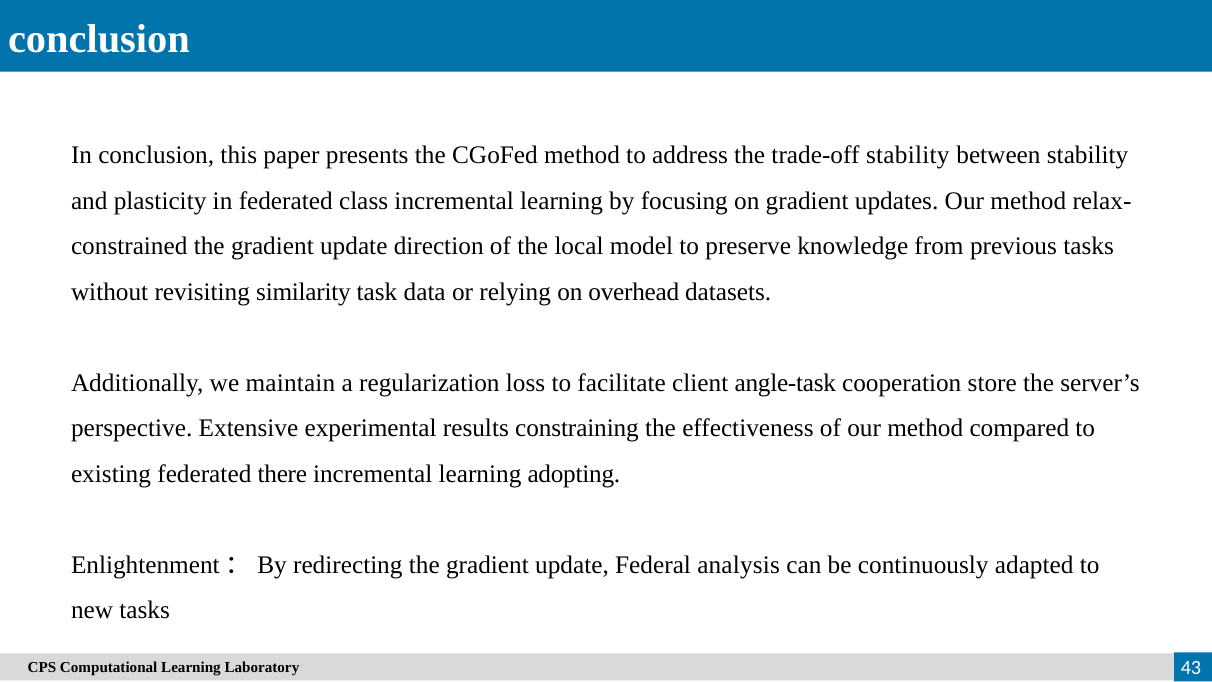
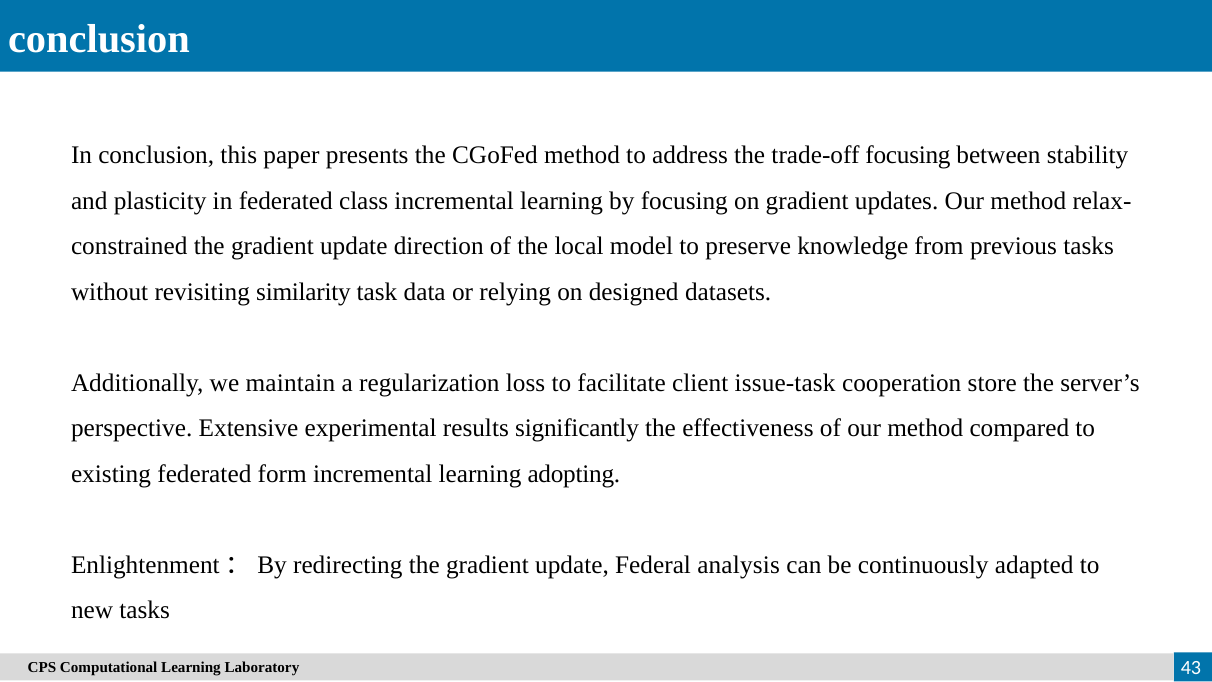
trade-off stability: stability -> focusing (908, 156)
overhead: overhead -> designed (634, 292)
angle-task: angle-task -> issue-task (785, 383)
constraining: constraining -> significantly (577, 428)
there: there -> form (282, 474)
